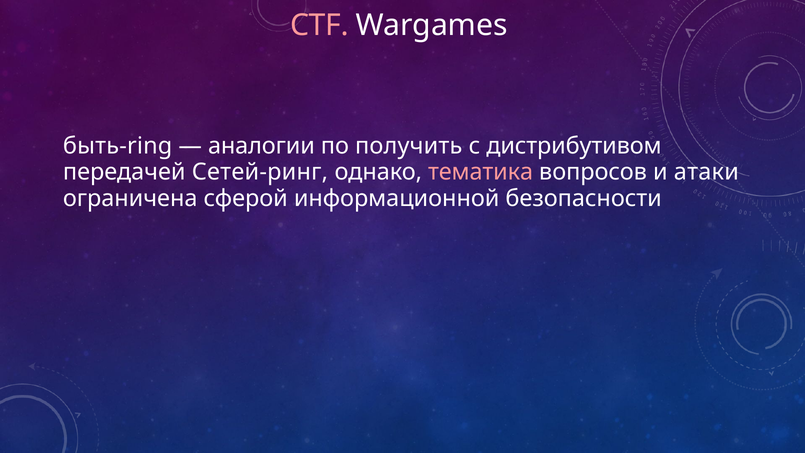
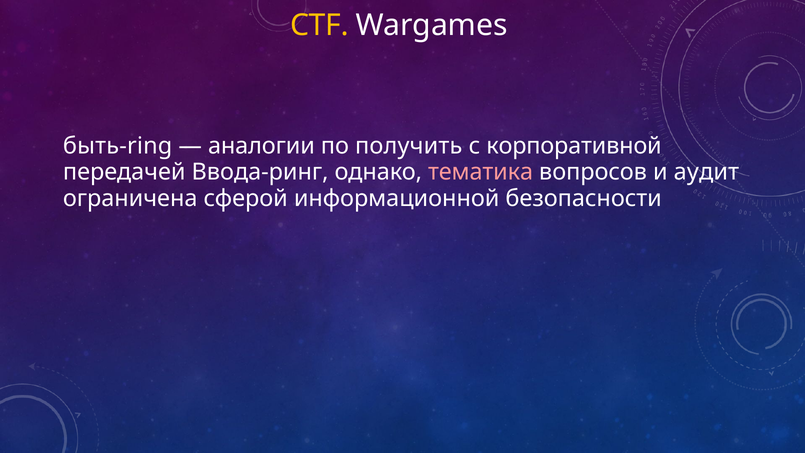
CTF colour: pink -> yellow (319, 25)
дистрибутивом: дистрибутивом -> корпоративной (574, 146)
Сетей-ринг: Сетей-ринг -> Ввода-ринг (260, 172)
атаки: атаки -> аудит (706, 172)
